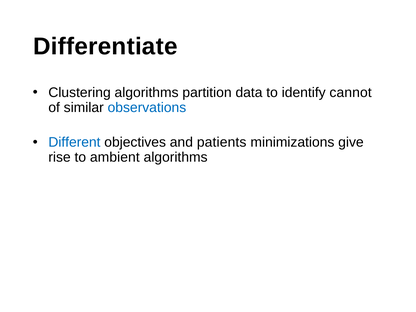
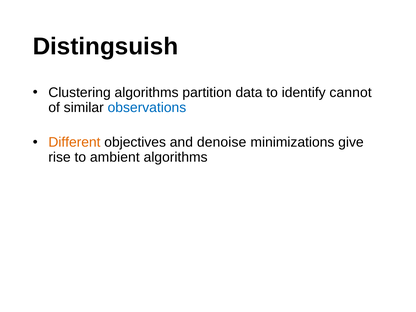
Differentiate: Differentiate -> Distingsuish (105, 47)
Different colour: blue -> orange (74, 142)
patients: patients -> denoise (222, 142)
